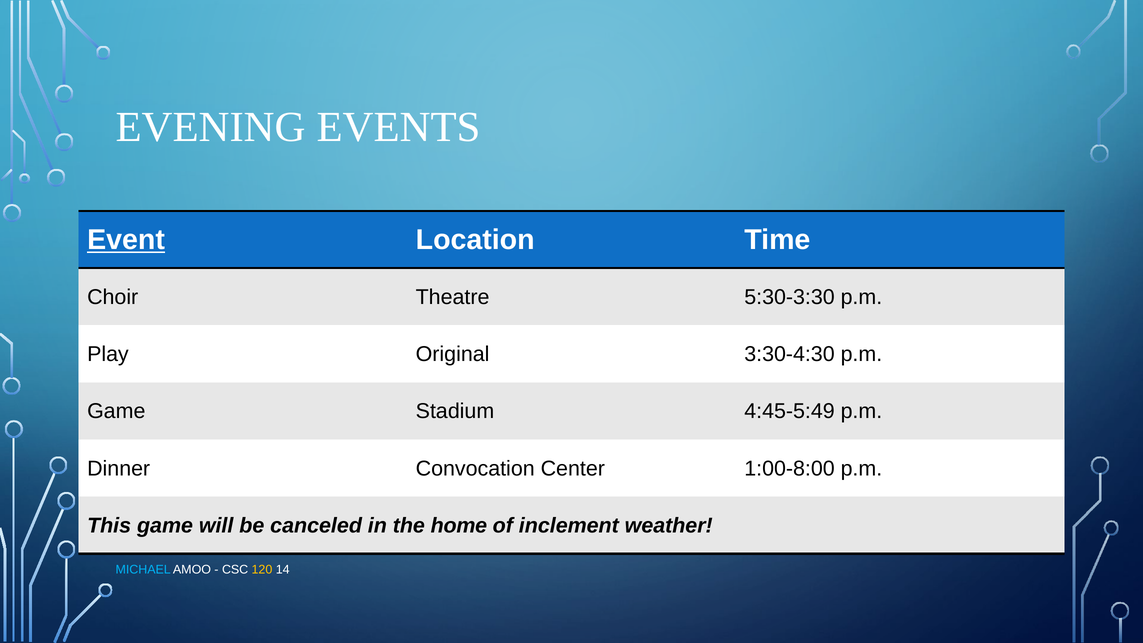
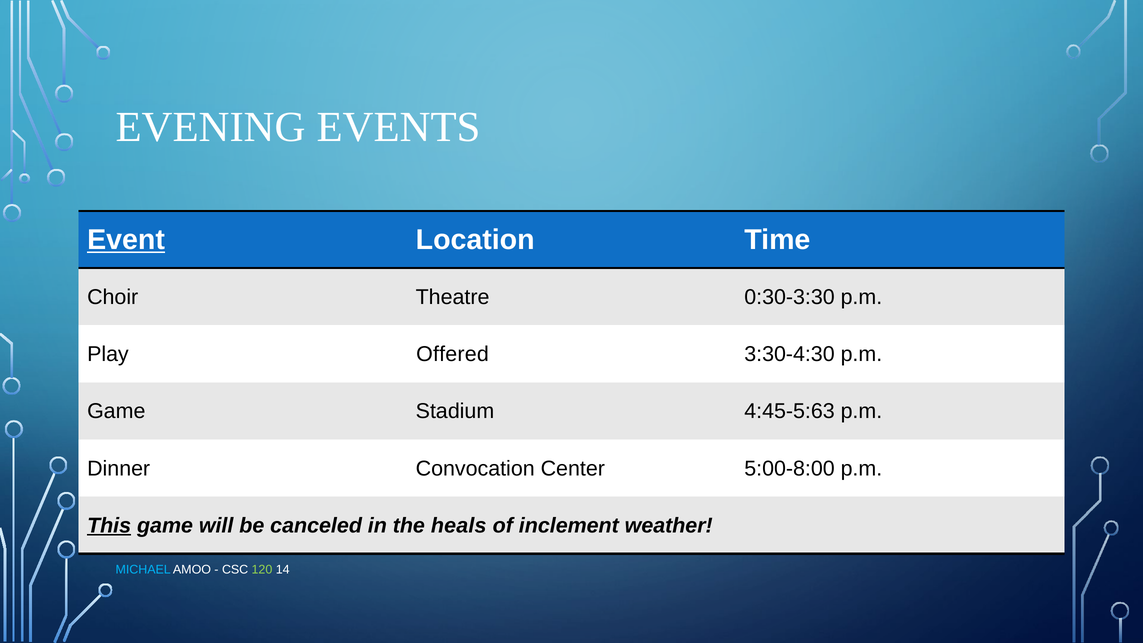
5:30-3:30: 5:30-3:30 -> 0:30-3:30 (790, 297)
Original: Original -> Offered (452, 354)
4:45-5:49: 4:45-5:49 -> 4:45-5:63 (790, 411)
1:00-8:00: 1:00-8:00 -> 5:00-8:00 (790, 468)
This underline: none -> present (109, 526)
home: home -> heals (459, 526)
120 colour: yellow -> light green (262, 569)
